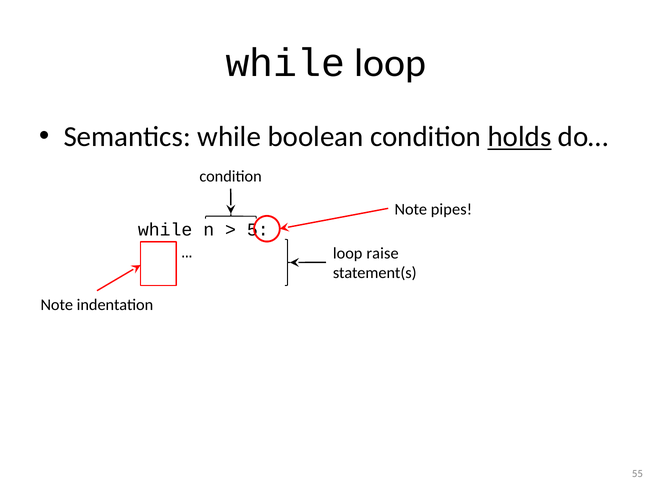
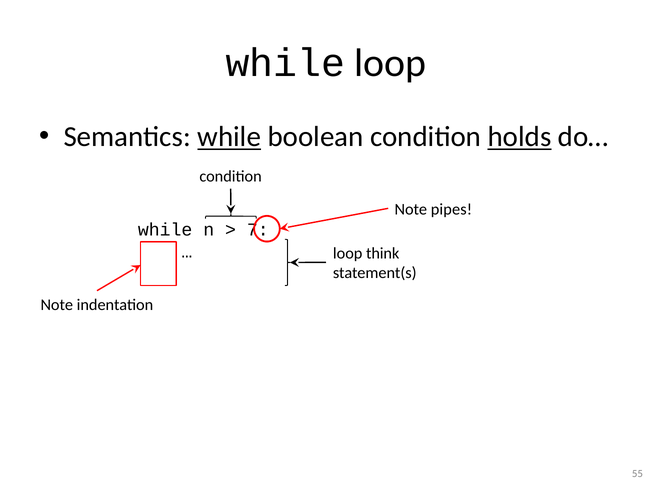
while underline: none -> present (229, 137)
5: 5 -> 7 (258, 230)
raise: raise -> think (383, 253)
